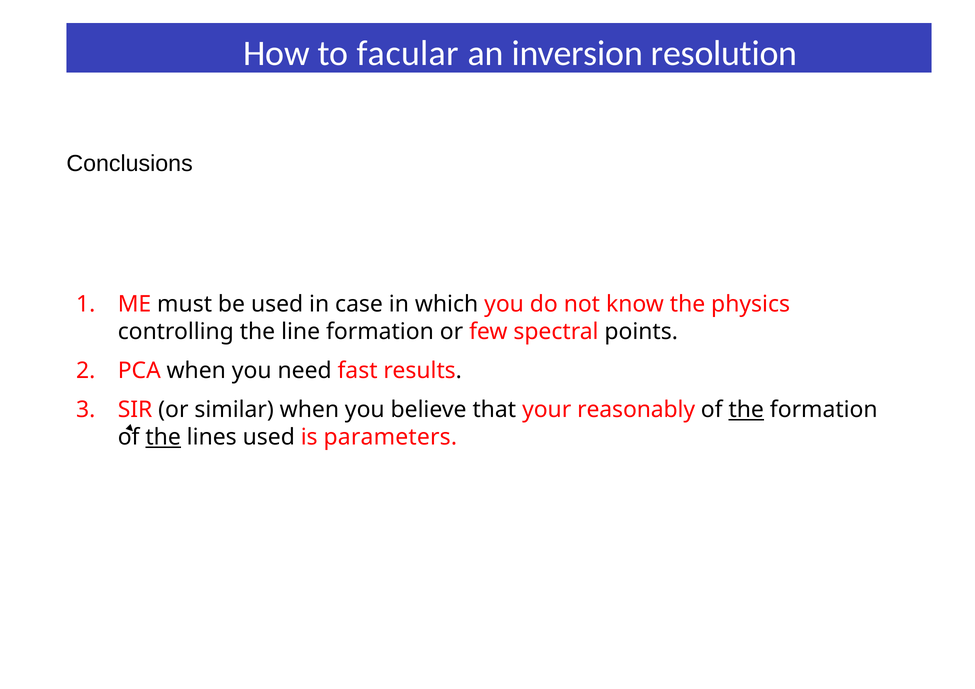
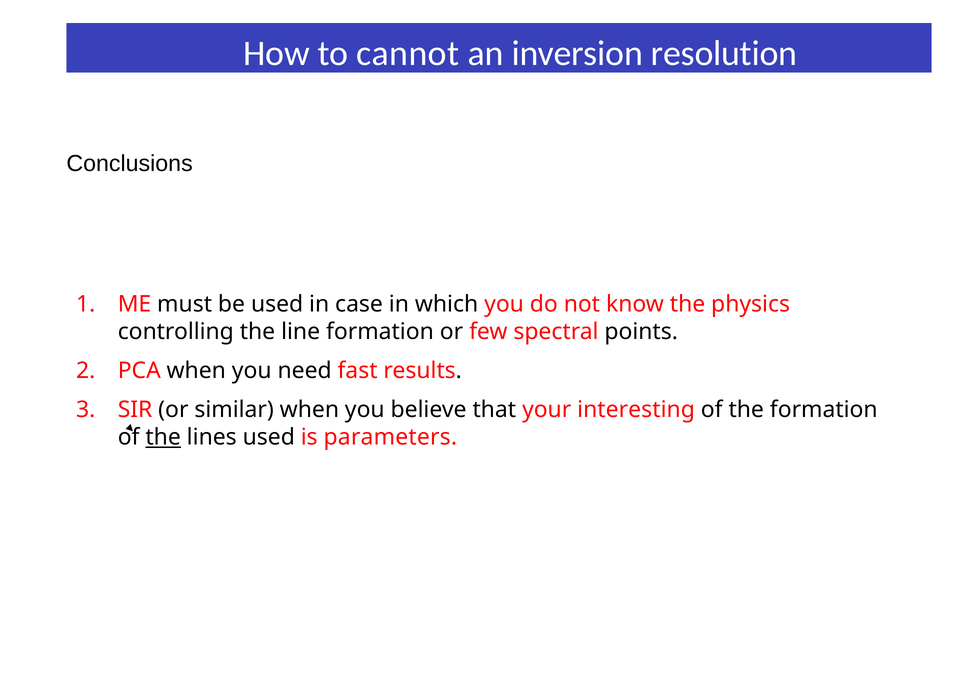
facular: facular -> cannot (408, 54)
reasonably: reasonably -> interesting (636, 410)
the underline: present -> none (746, 410)
